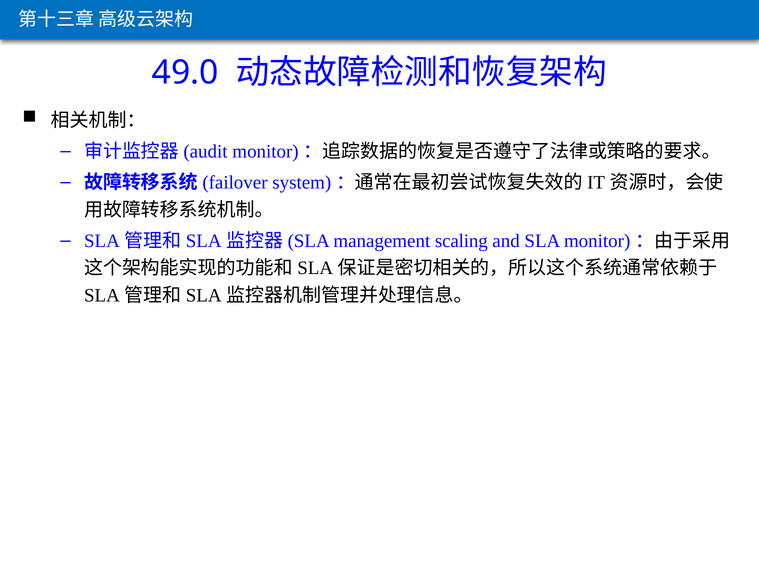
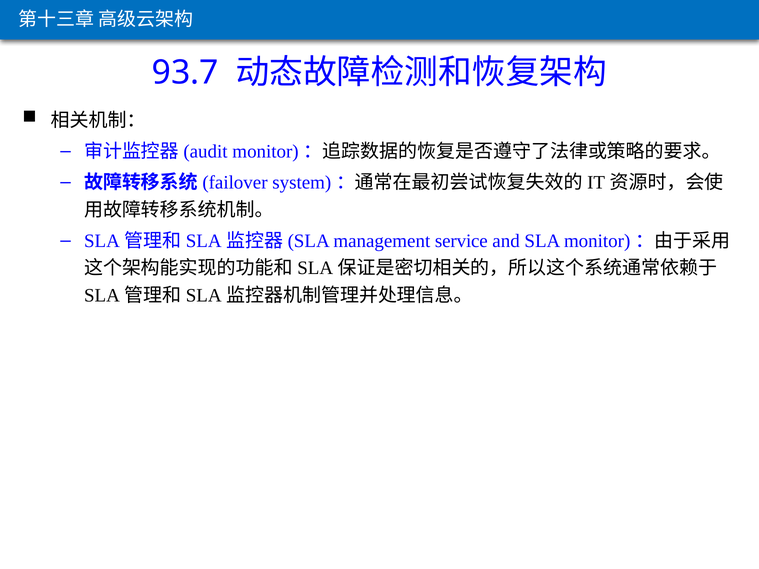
49.0: 49.0 -> 93.7 (185, 73)
scaling: scaling -> service (461, 241)
